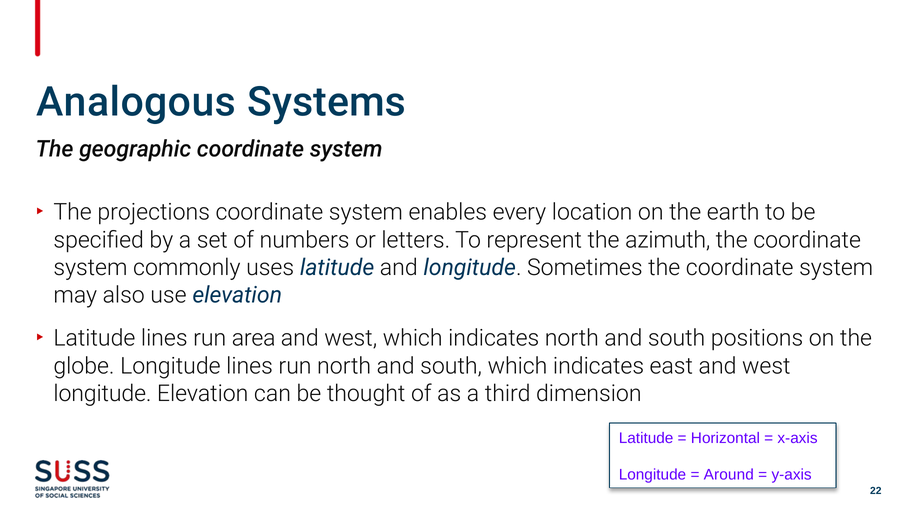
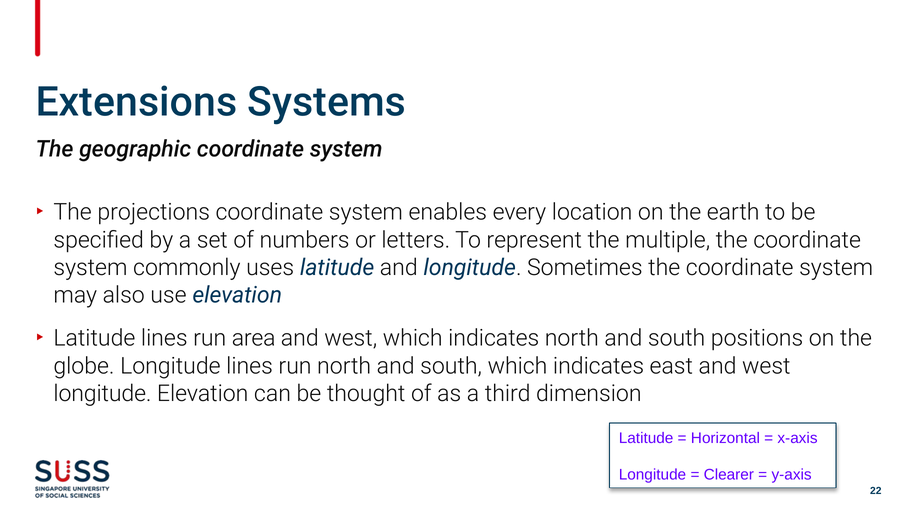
Analogous: Analogous -> Extensions (136, 102)
azimuth: azimuth -> multiple (668, 240)
Around: Around -> Clearer (729, 475)
